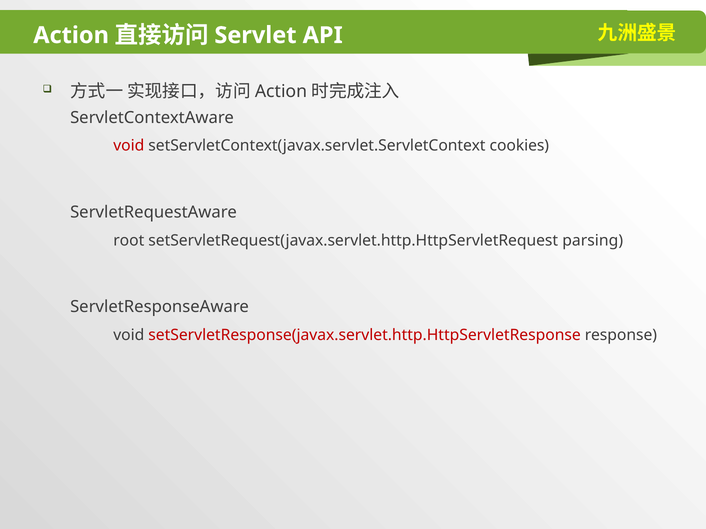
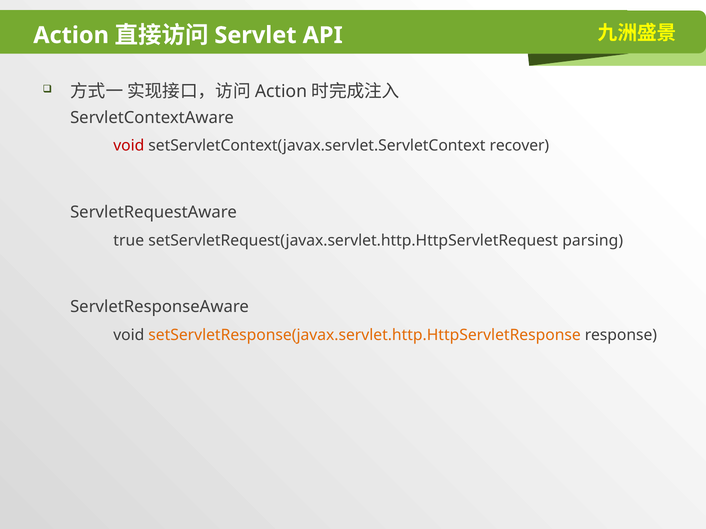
cookies: cookies -> recover (519, 146)
root: root -> true (129, 241)
setServletResponse(javax.servlet.http.HttpServletResponse colour: red -> orange (365, 335)
